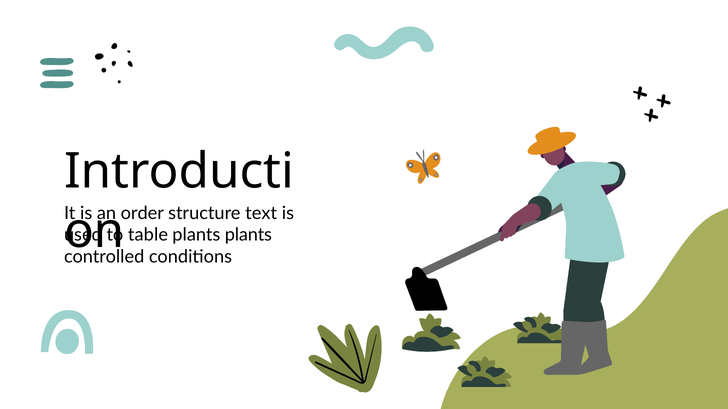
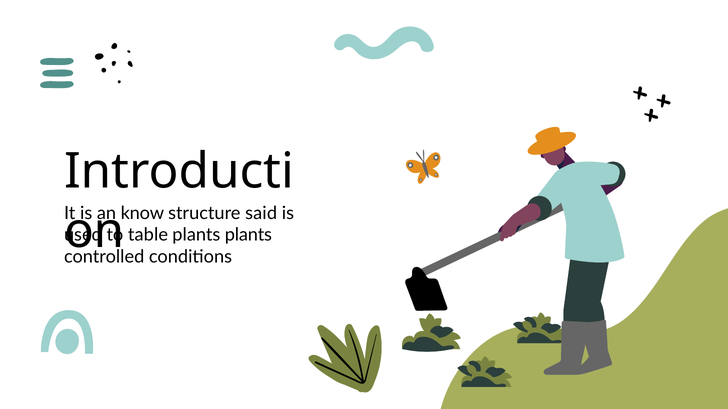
order: order -> know (142, 213)
text: text -> said (261, 213)
